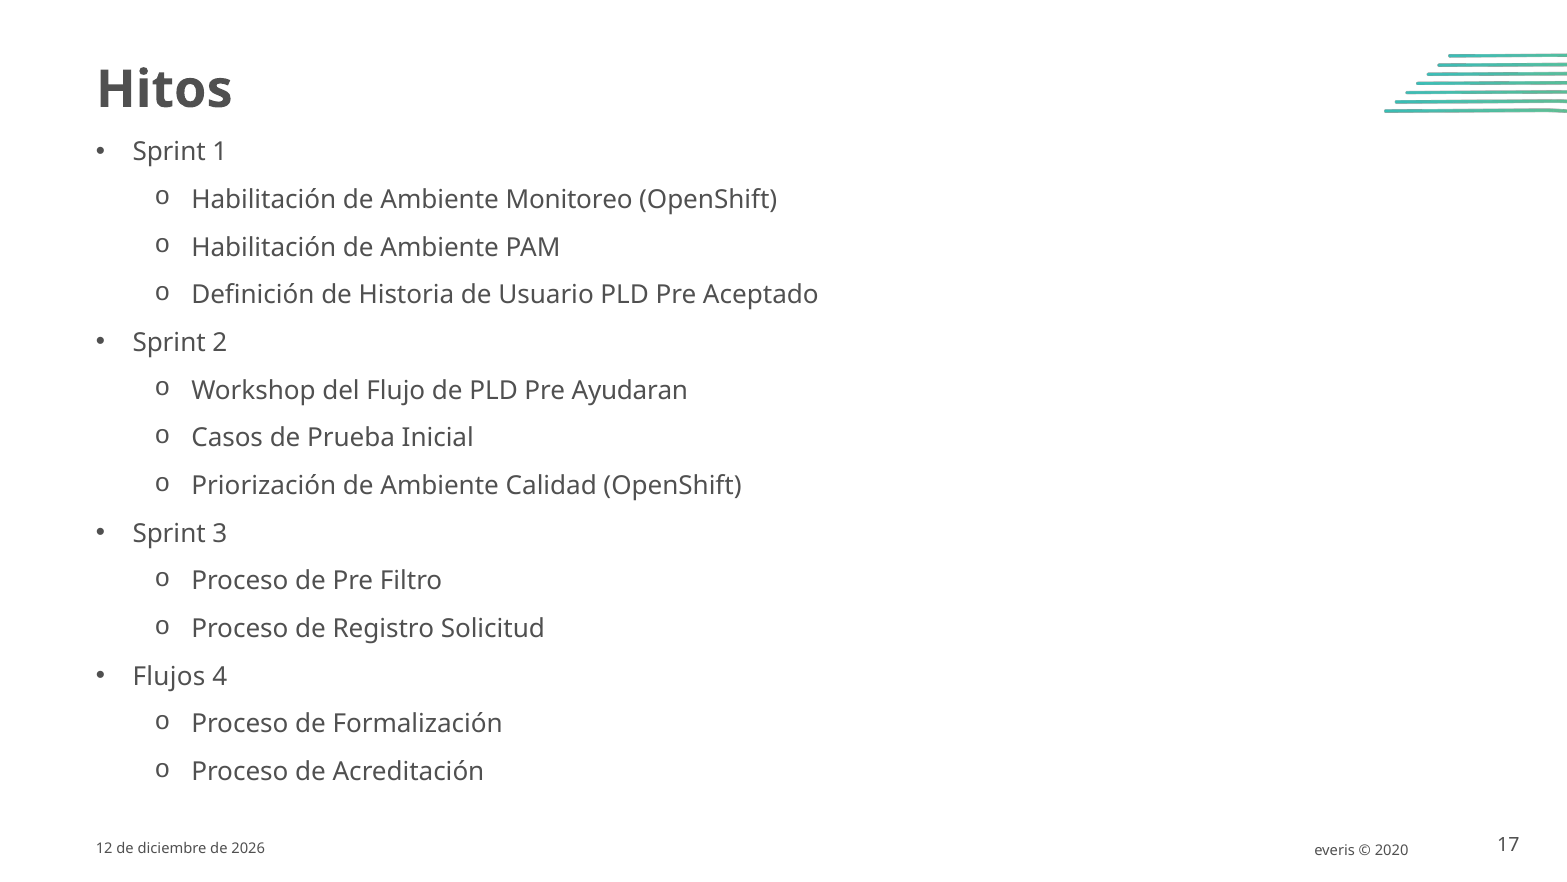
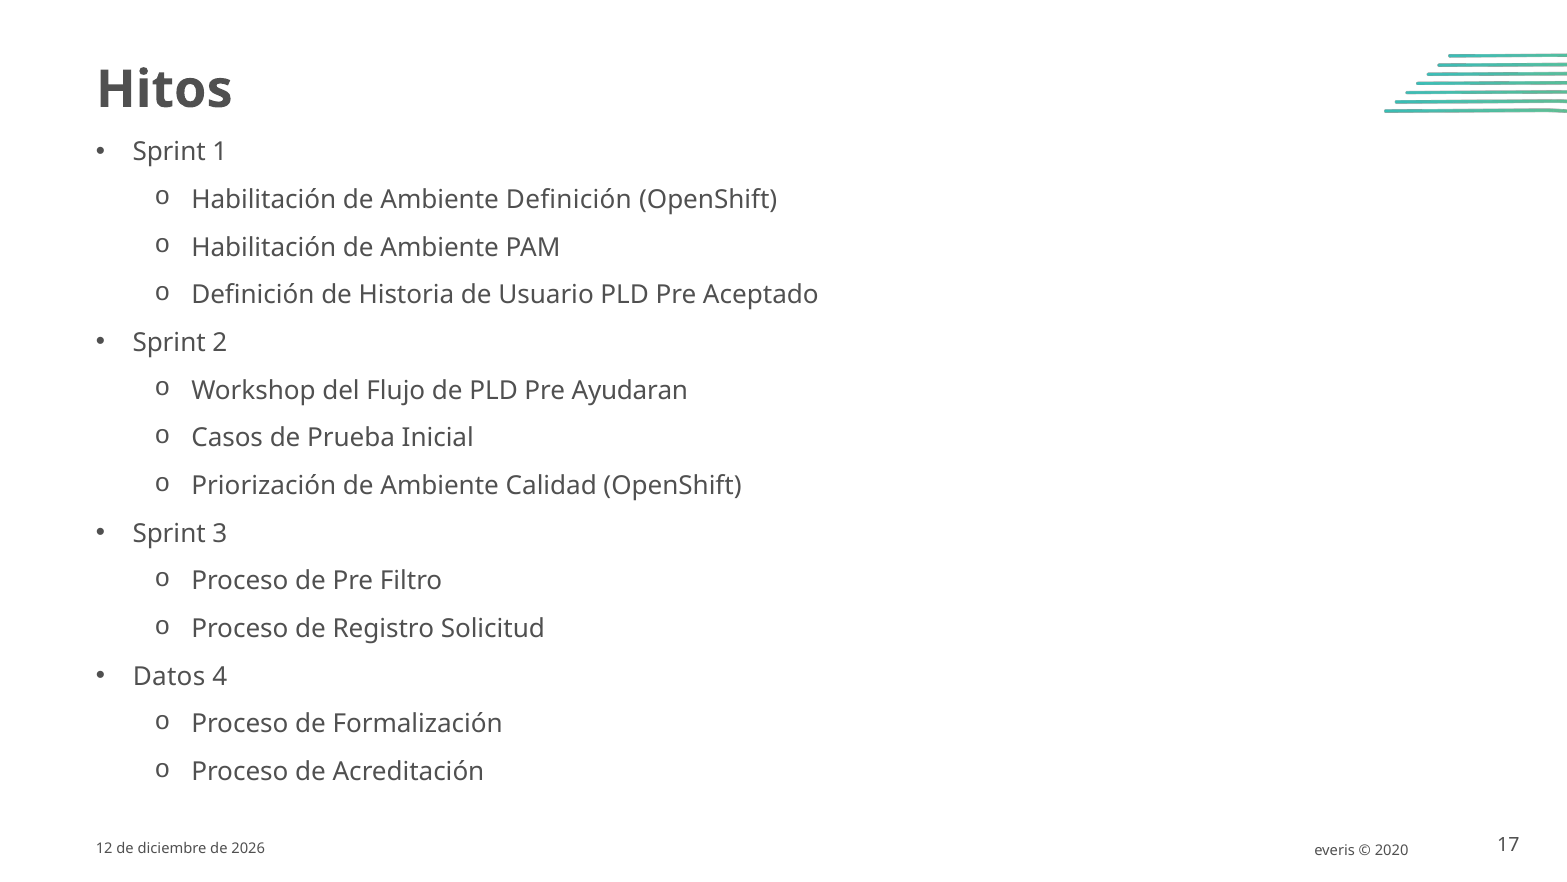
Ambiente Monitoreo: Monitoreo -> Definición (569, 200)
Flujos: Flujos -> Datos (169, 676)
